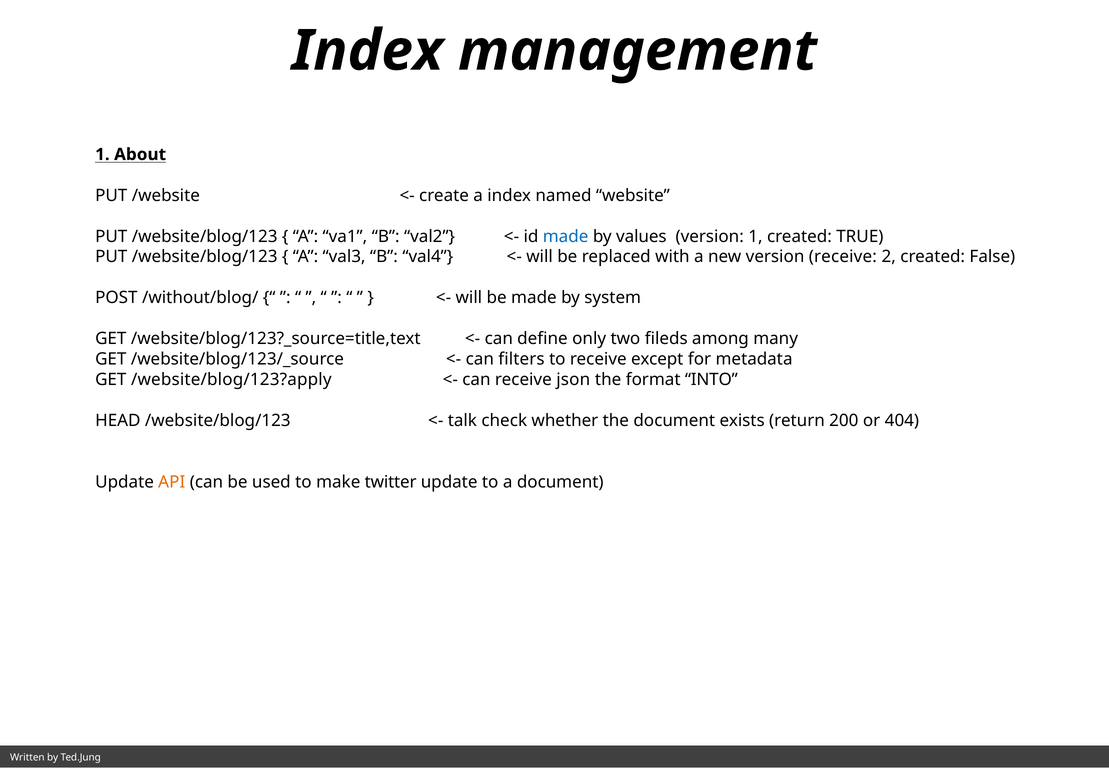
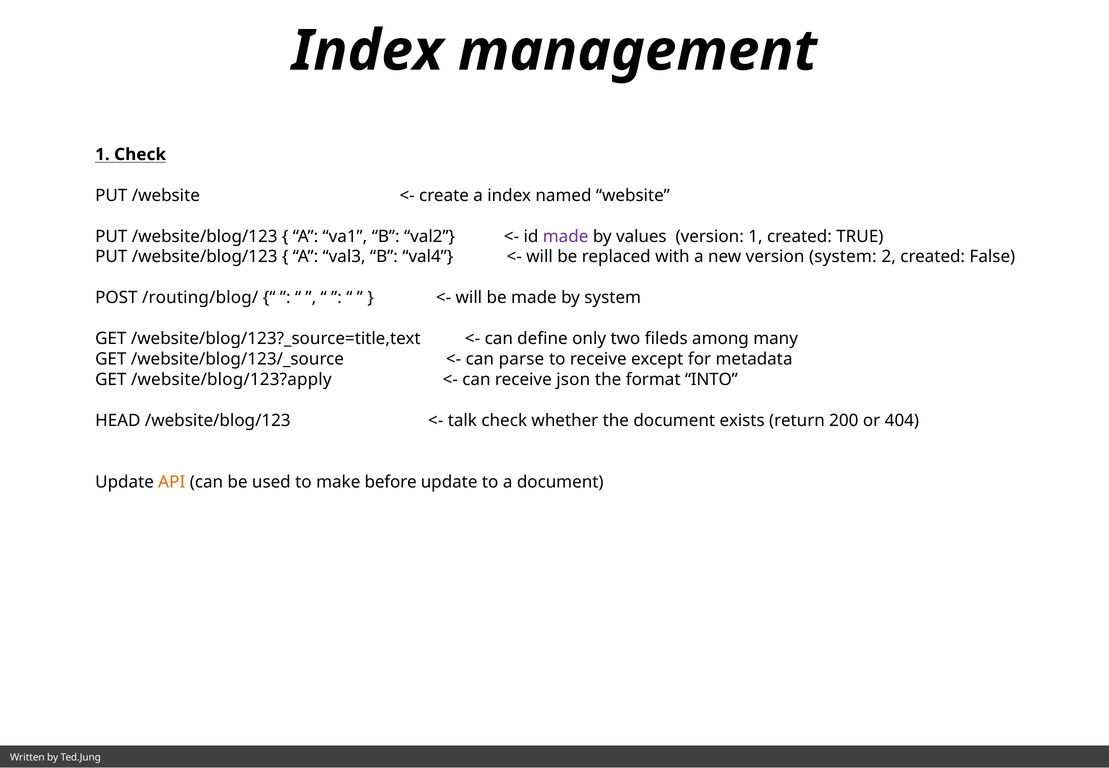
1 About: About -> Check (140, 154)
made colour: blue -> purple (566, 236)
version receive: receive -> system (843, 257)
/without/blog/: /without/blog/ -> /routing/blog/ (200, 298)
filters: filters -> parse (521, 359)
twitter: twitter -> before (391, 482)
